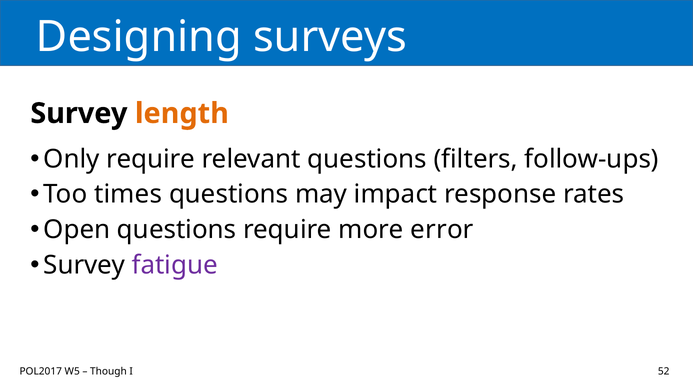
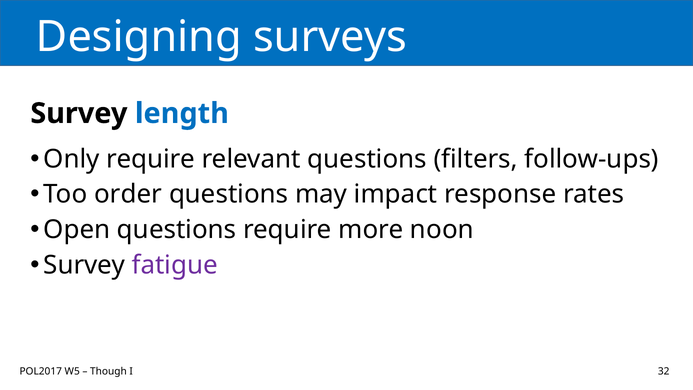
length colour: orange -> blue (182, 113)
times: times -> order (128, 194)
error: error -> noon (442, 230)
52: 52 -> 32 (664, 371)
